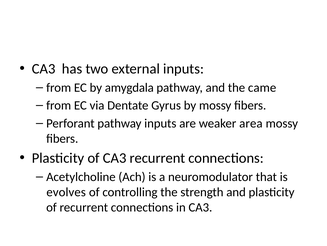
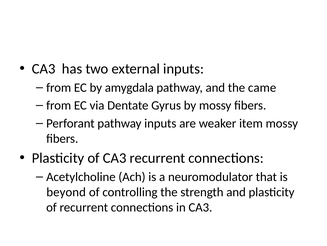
area: area -> item (251, 123)
evolves: evolves -> beyond (66, 192)
